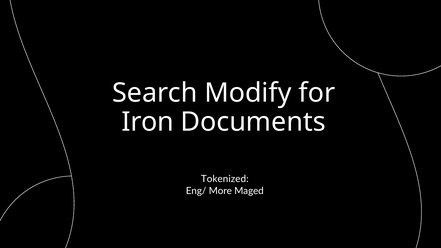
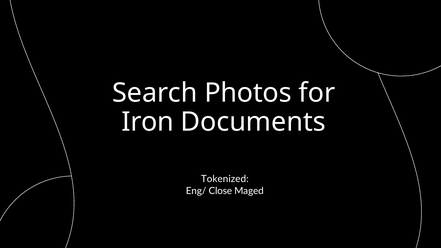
Modify: Modify -> Photos (248, 93)
More: More -> Close (220, 191)
